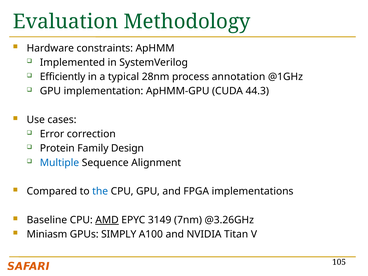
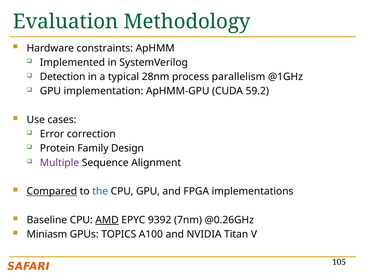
Efficiently: Efficiently -> Detection (63, 77)
annotation: annotation -> parallelism (238, 77)
44.3: 44.3 -> 59.2 (257, 91)
Multiple colour: blue -> purple (59, 163)
Compared underline: none -> present (52, 191)
3149: 3149 -> 9392 (160, 220)
@3.26GHz: @3.26GHz -> @0.26GHz (229, 220)
SIMPLY: SIMPLY -> TOPICS (119, 234)
